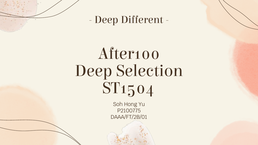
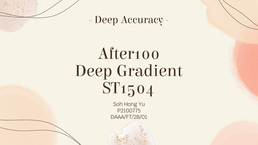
Different: Different -> Accuracy (142, 20)
Selection: Selection -> Gradient (150, 71)
